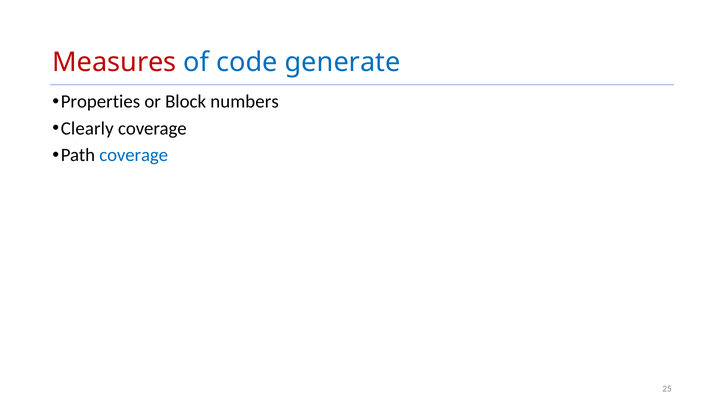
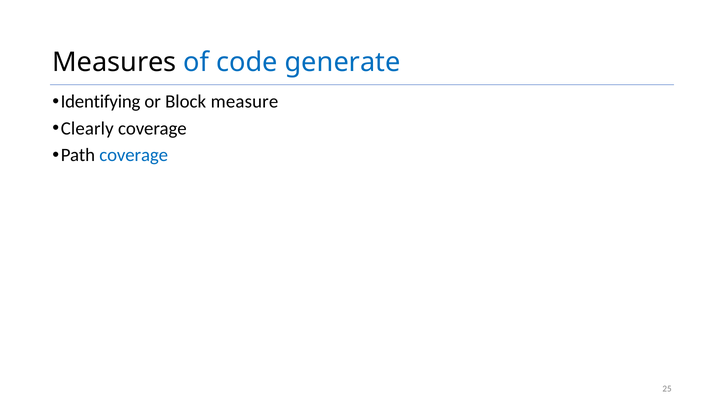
Measures colour: red -> black (114, 62)
Properties: Properties -> Identifying (101, 102)
numbers: numbers -> measure (245, 102)
